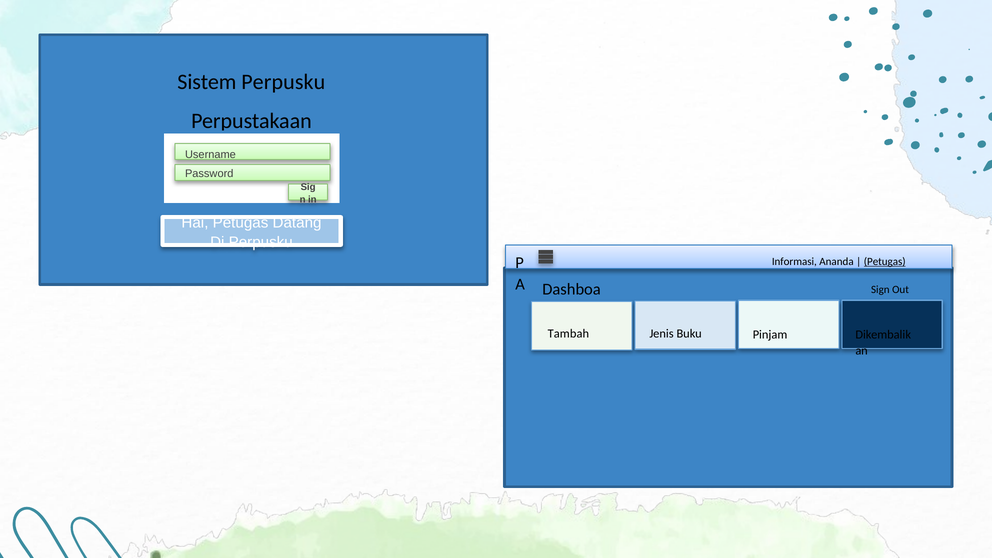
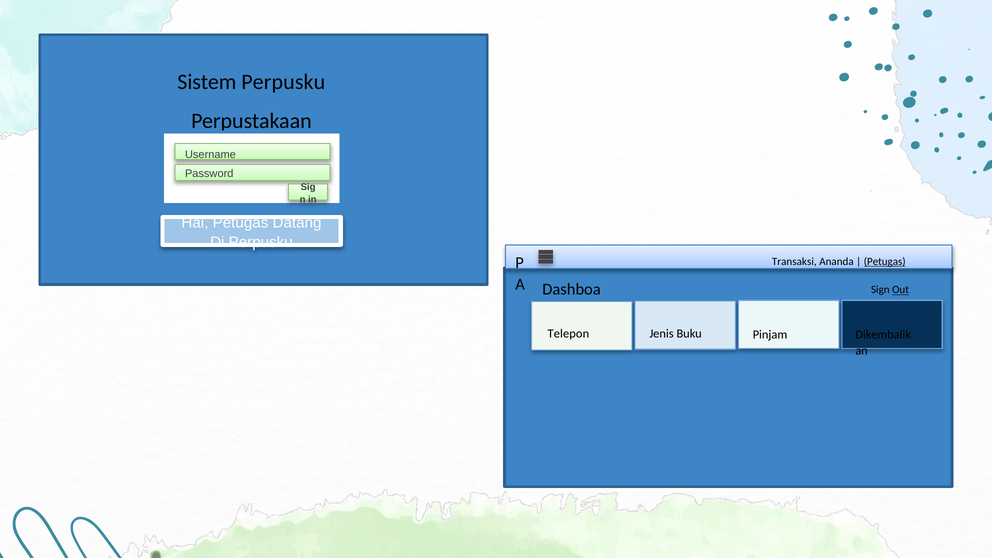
Informasi: Informasi -> Transaksi (794, 262)
Out underline: none -> present (901, 290)
Tambah: Tambah -> Telepon (568, 334)
